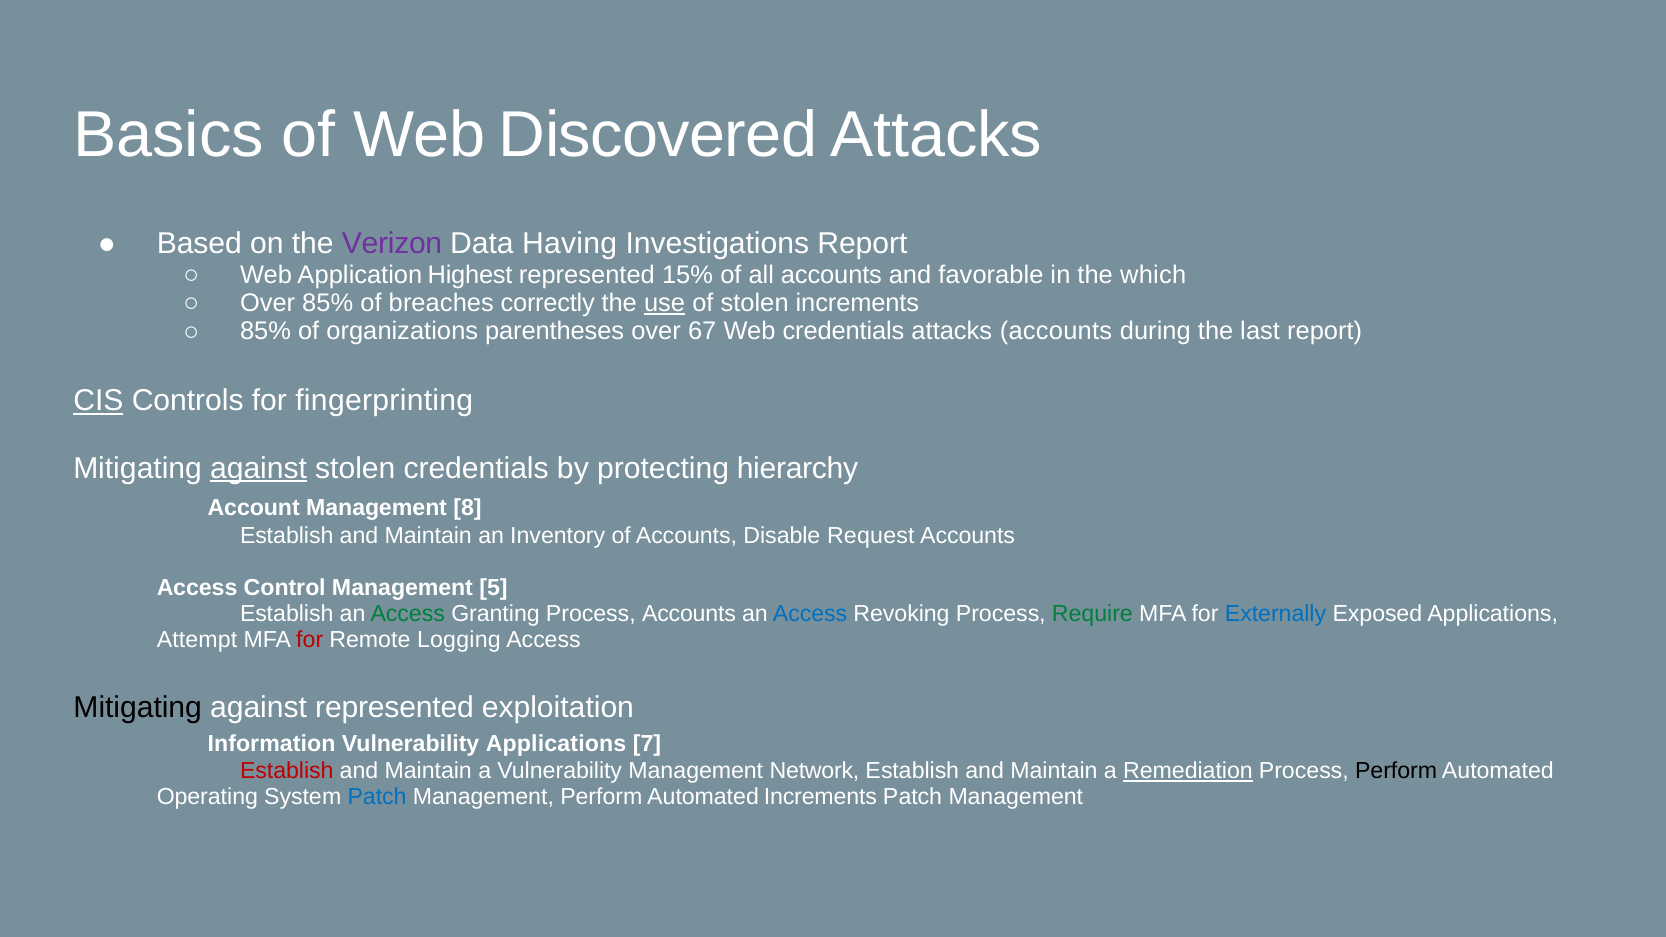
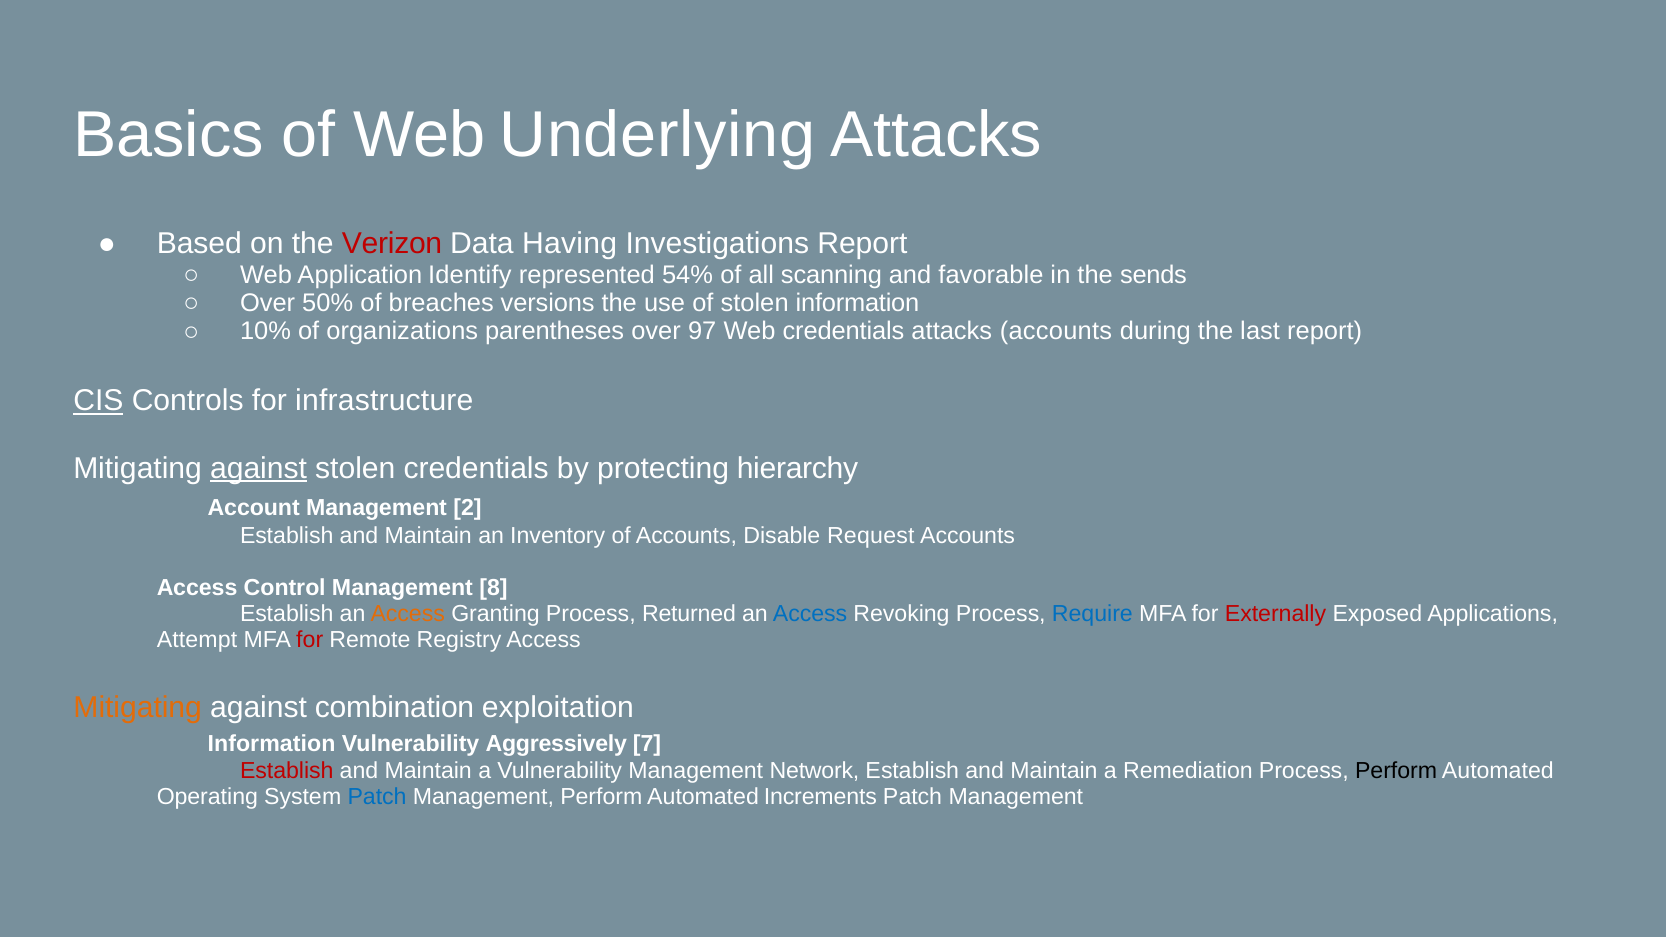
Discovered: Discovered -> Underlying (657, 135)
Verizon colour: purple -> red (392, 244)
Highest: Highest -> Identify (470, 275)
15%: 15% -> 54% (688, 275)
all accounts: accounts -> scanning (831, 275)
which: which -> sends (1153, 275)
Over 85%: 85% -> 50% (328, 303)
correctly: correctly -> versions (548, 303)
use underline: present -> none (665, 303)
stolen increments: increments -> information (857, 303)
85%: 85% -> 10% (266, 331)
67: 67 -> 97 (702, 331)
fingerprinting: fingerprinting -> infrastructure (384, 401)
8: 8 -> 2 (467, 508)
5: 5 -> 8 (494, 588)
Access colour: green -> orange (408, 614)
Process Accounts: Accounts -> Returned (689, 614)
Require colour: green -> blue (1092, 614)
Externally colour: blue -> red (1276, 614)
Logging: Logging -> Registry (459, 640)
Mitigating colour: black -> orange (138, 708)
against represented: represented -> combination (395, 708)
Vulnerability Applications: Applications -> Aggressively (556, 744)
Remediation underline: present -> none (1188, 771)
